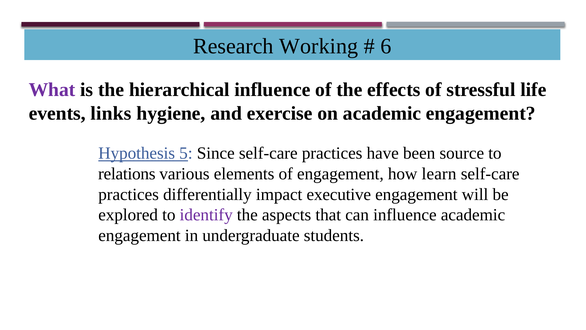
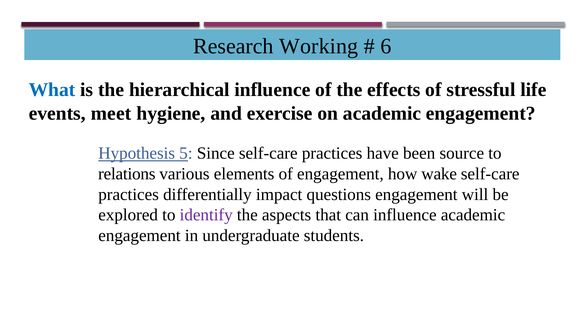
What colour: purple -> blue (52, 90)
links: links -> meet (111, 113)
learn: learn -> wake (439, 174)
executive: executive -> questions (339, 194)
